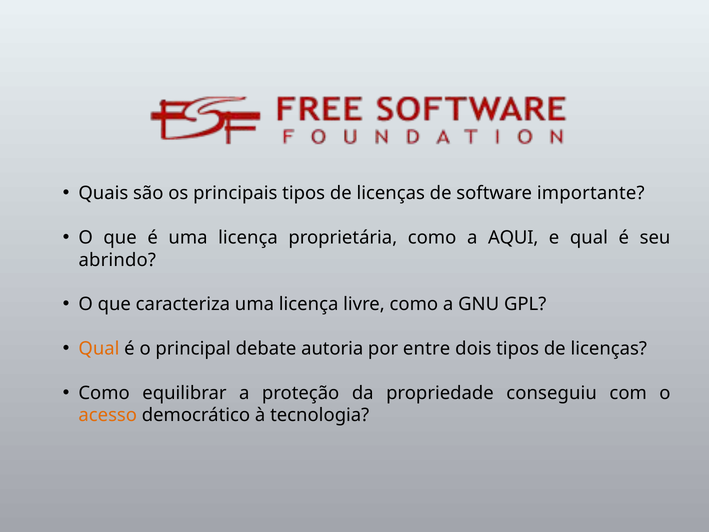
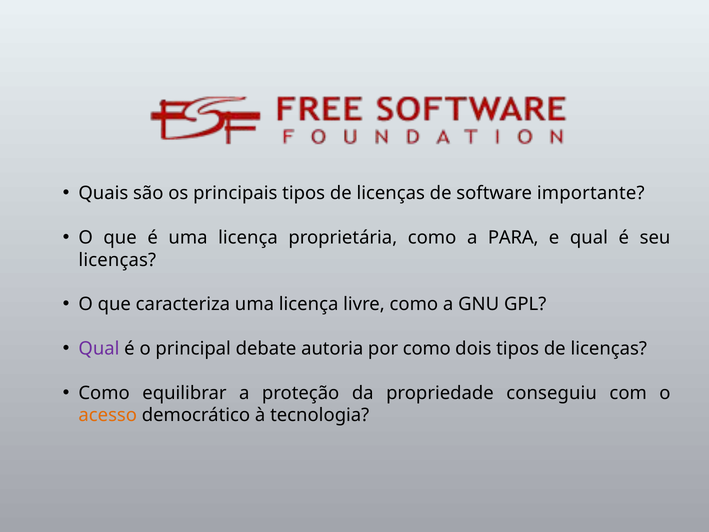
AQUI: AQUI -> PARA (513, 238)
abrindo: abrindo -> licenças (117, 260)
Qual colour: orange -> purple (99, 348)
por entre: entre -> como (427, 348)
